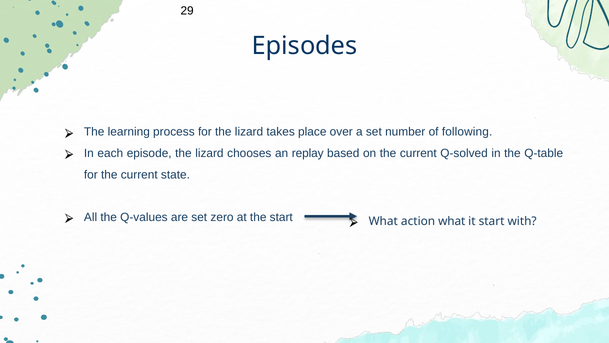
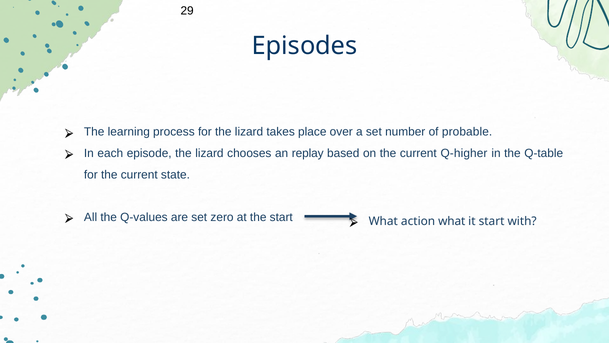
following: following -> probable (467, 132)
Q-solved: Q-solved -> Q-higher (464, 153)
